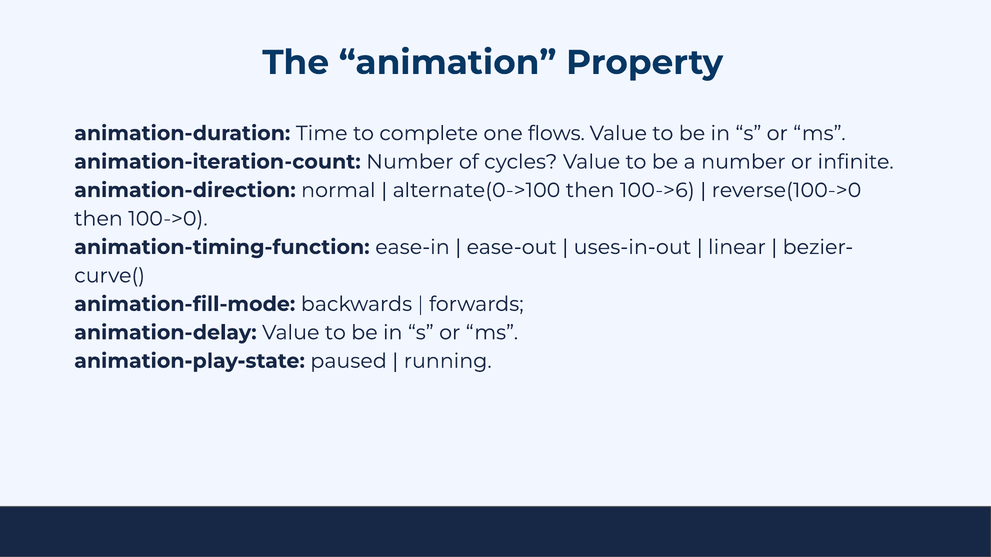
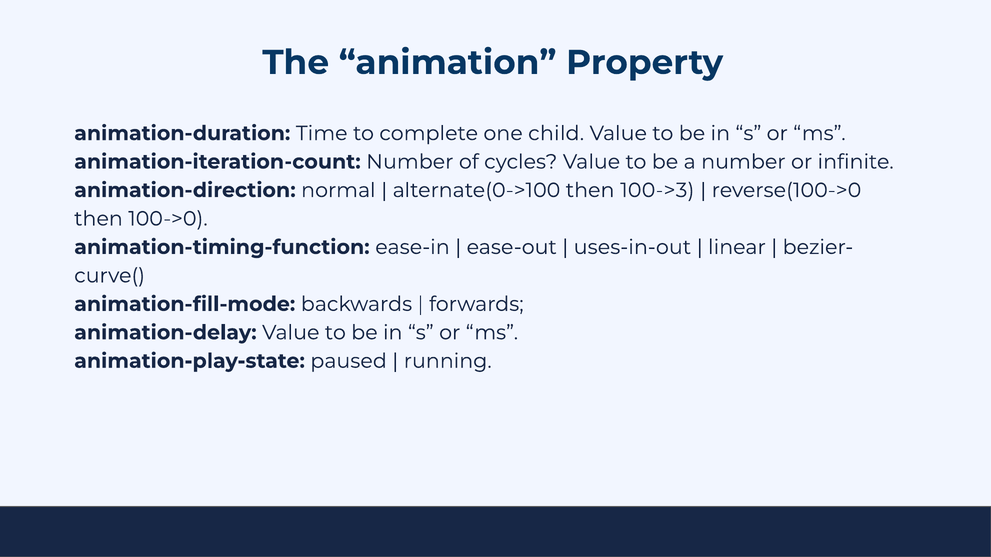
flows: flows -> child (556, 133)
100->6: 100->6 -> 100->3 (657, 190)
